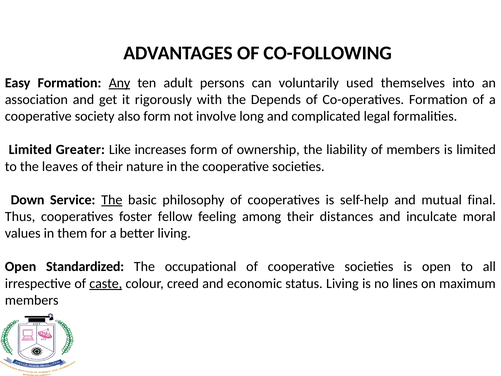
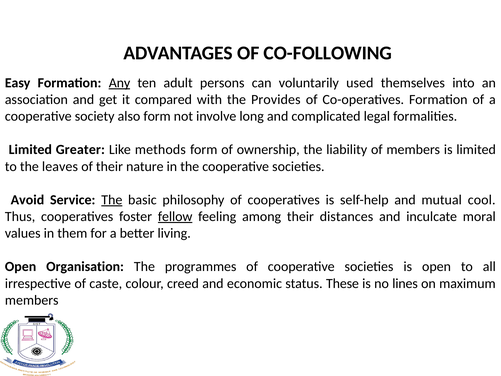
rigorously: rigorously -> compared (163, 99)
Depends: Depends -> Provides (276, 99)
increases: increases -> methods (160, 150)
Down: Down -> Avoid (27, 200)
final: final -> cool (482, 200)
fellow underline: none -> present (175, 216)
Standardized: Standardized -> Organisation (85, 267)
occupational: occupational -> programmes (201, 267)
caste underline: present -> none (106, 283)
status Living: Living -> These (342, 283)
